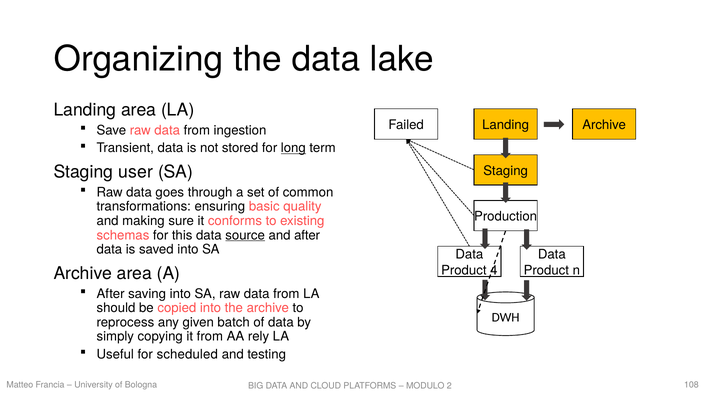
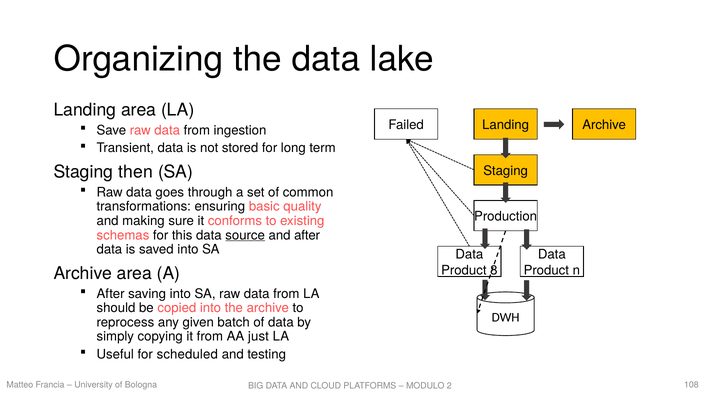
long underline: present -> none (293, 148)
user: user -> then (136, 172)
4: 4 -> 8 (494, 270)
rely: rely -> just (258, 336)
